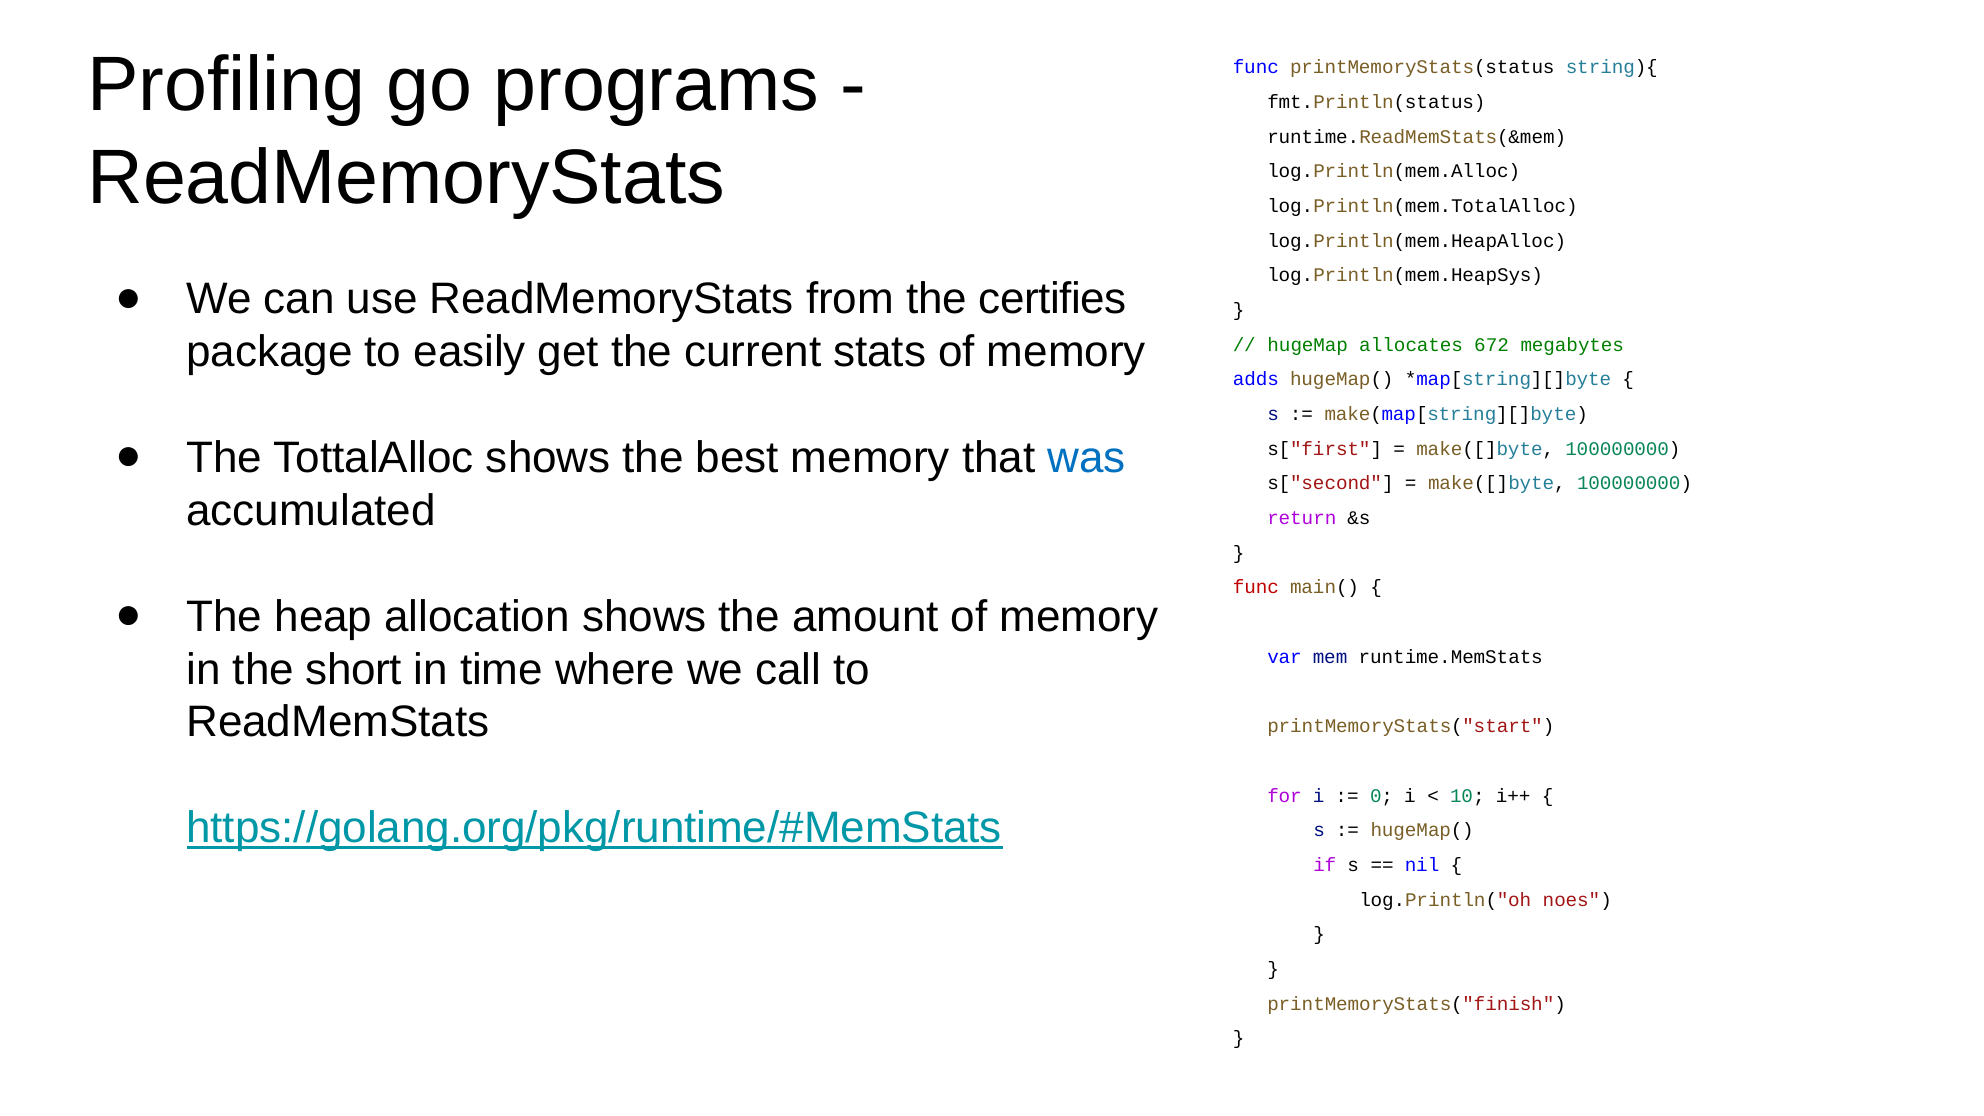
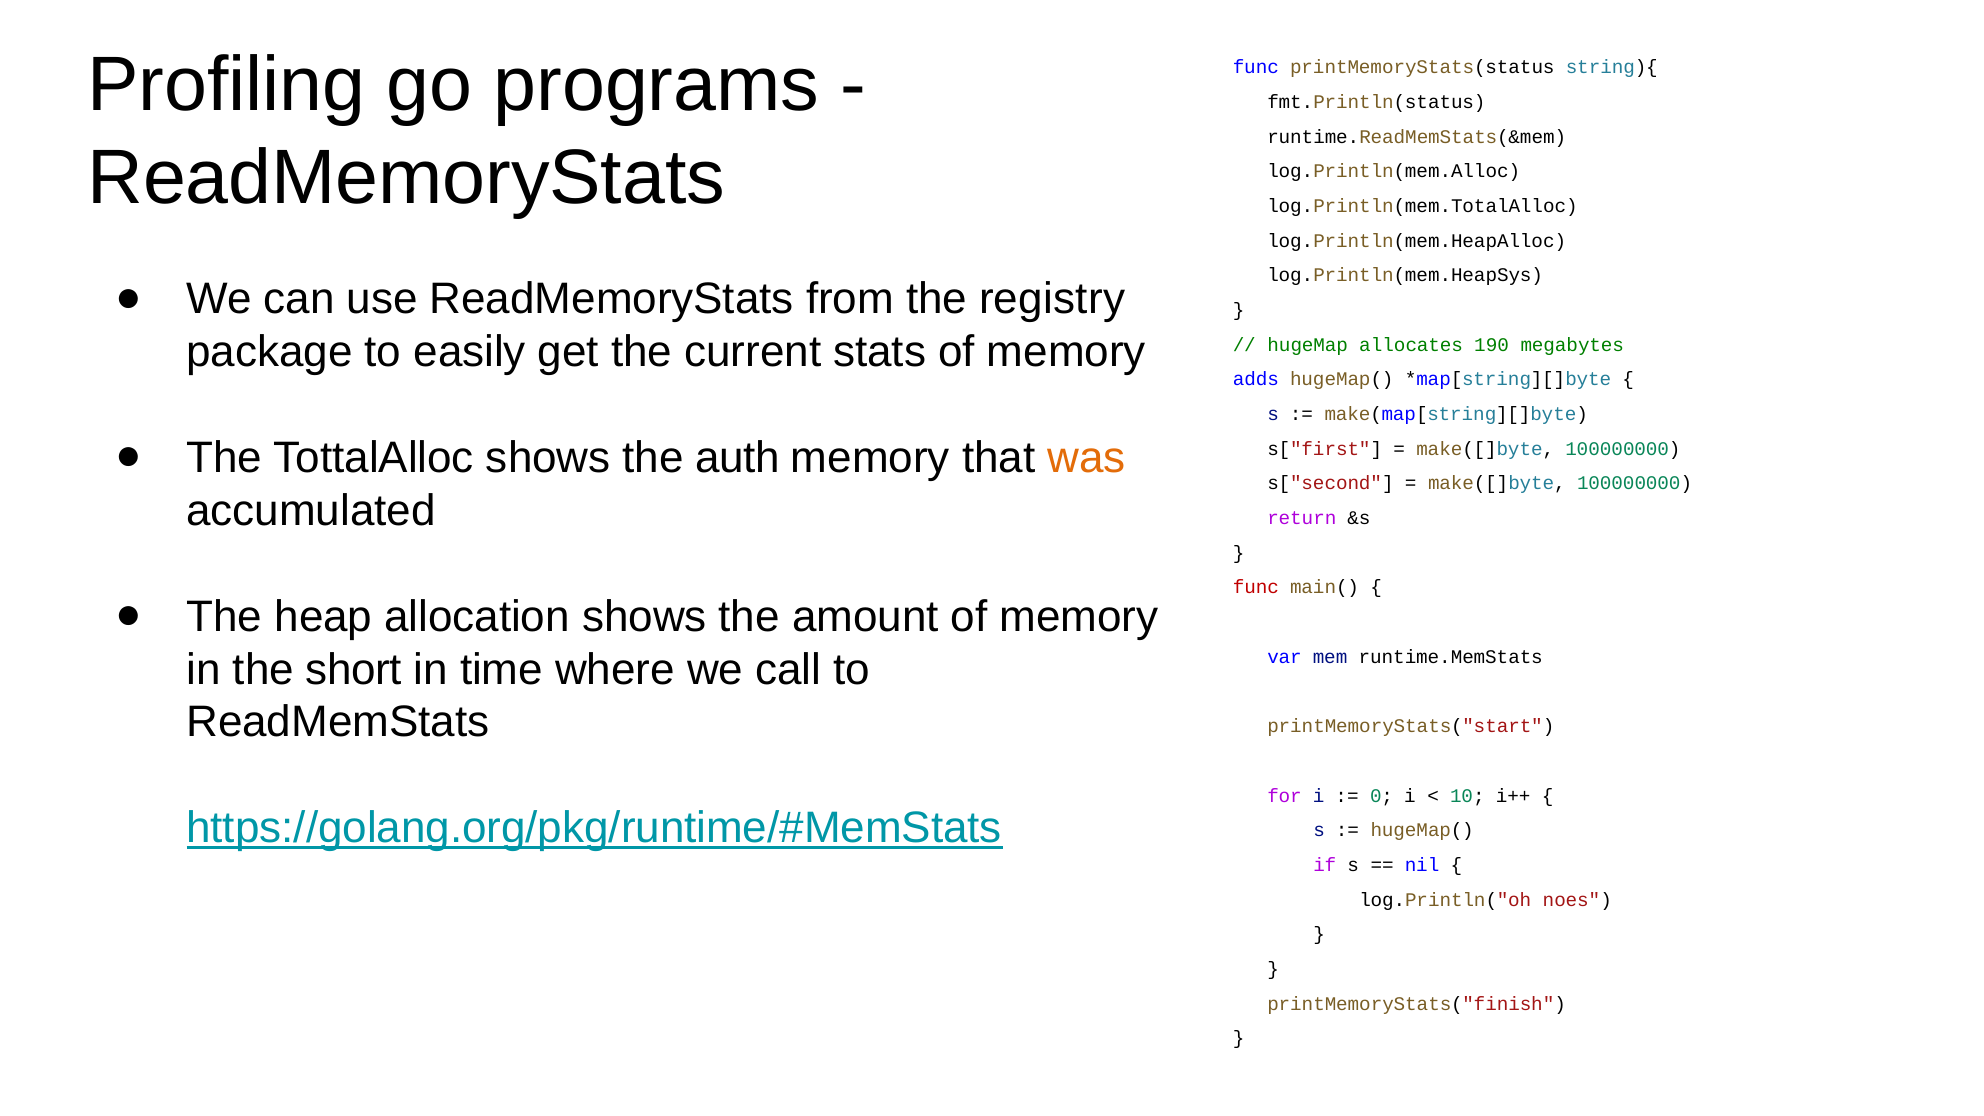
certifies: certifies -> registry (1052, 299)
672: 672 -> 190 (1492, 345)
best: best -> auth (738, 458)
was colour: blue -> orange (1087, 458)
